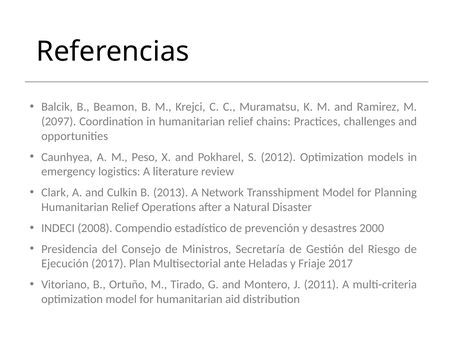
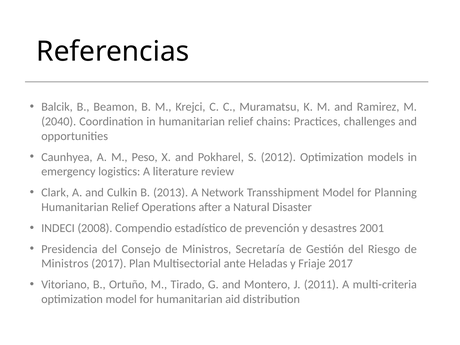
2097: 2097 -> 2040 (59, 122)
2000: 2000 -> 2001 (372, 228)
Ejecución: Ejecución -> Ministros (65, 264)
